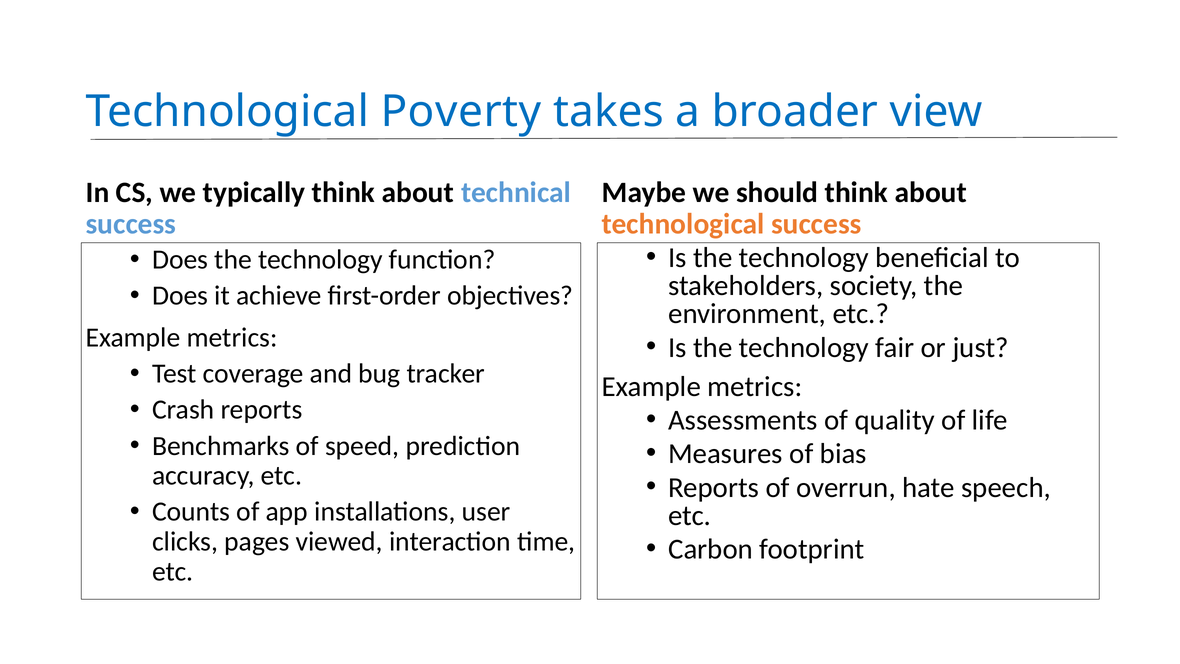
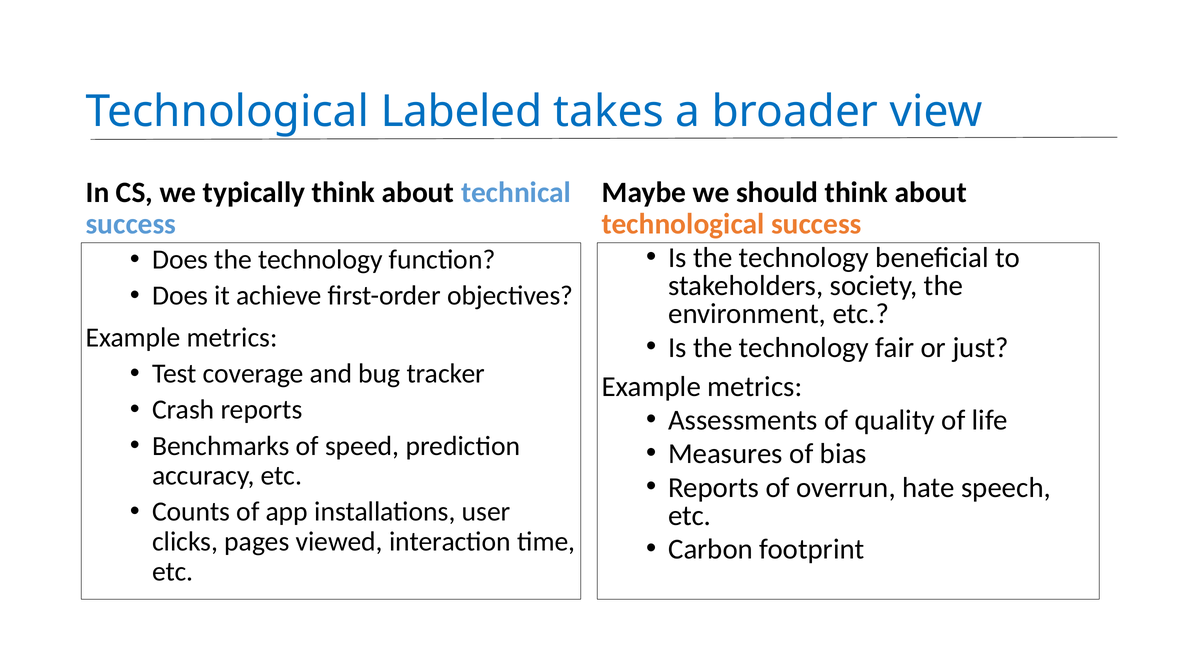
Poverty: Poverty -> Labeled (461, 111)
